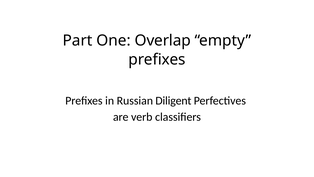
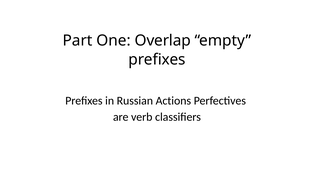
Diligent: Diligent -> Actions (173, 100)
